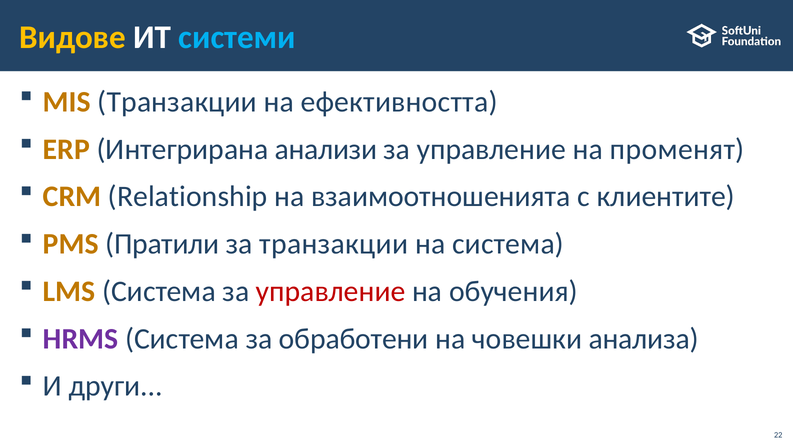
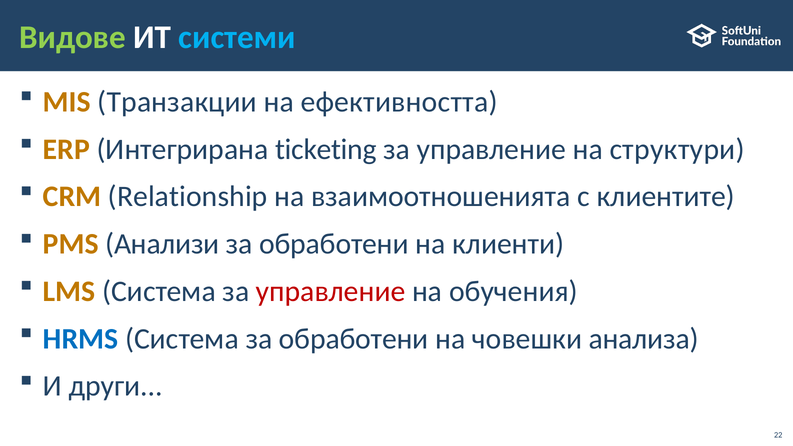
Видове colour: yellow -> light green (73, 38)
анализи: анализи -> ticketing (326, 149)
променят: променят -> структури (677, 149)
Пратили: Пратили -> Анализи (162, 244)
транзакции: транзакции -> обработени (334, 244)
на система: система -> клиенти (508, 244)
HRMS colour: purple -> blue (81, 339)
